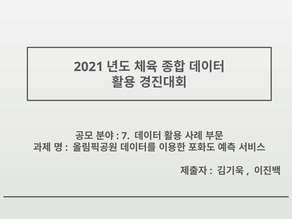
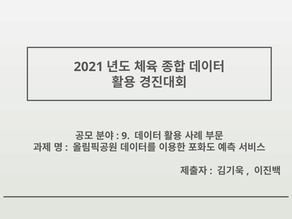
7: 7 -> 9 (126, 136)
